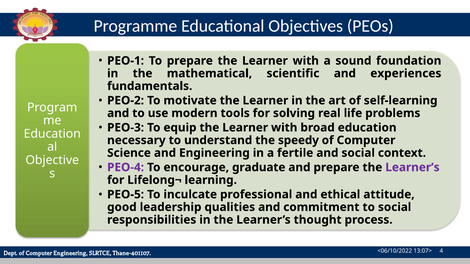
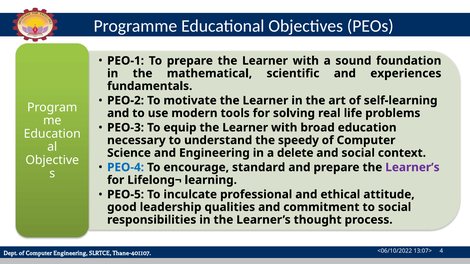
fertile: fertile -> delete (295, 153)
PEO-4 colour: purple -> blue (126, 168)
graduate: graduate -> standard (259, 168)
